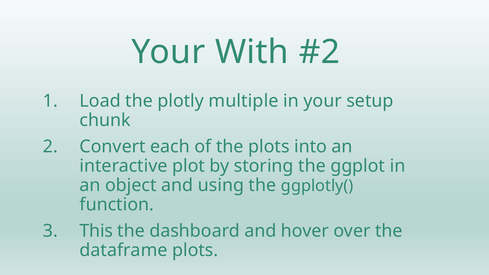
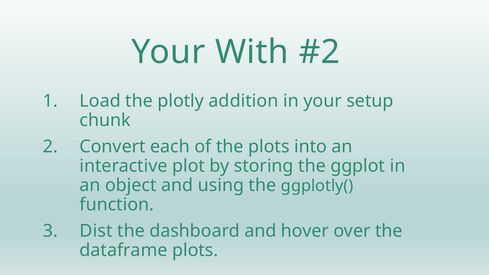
multiple: multiple -> addition (244, 101)
This: This -> Dist (96, 231)
